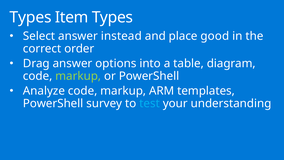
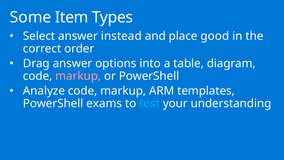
Types: Types -> Some (31, 17)
markup colour: light green -> pink (78, 76)
survey: survey -> exams (104, 103)
